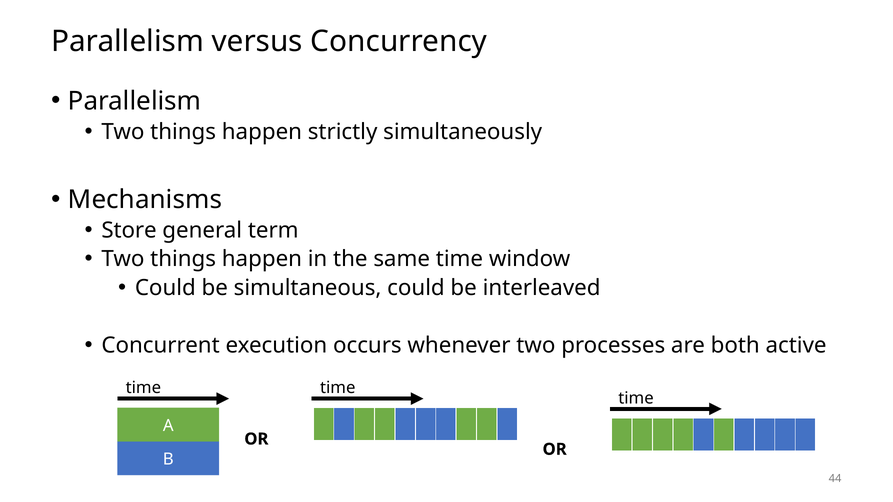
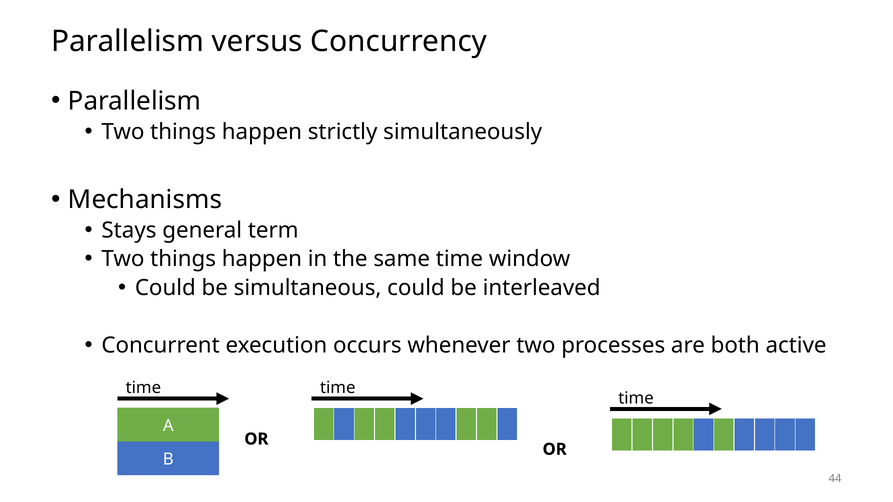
Store: Store -> Stays (129, 230)
